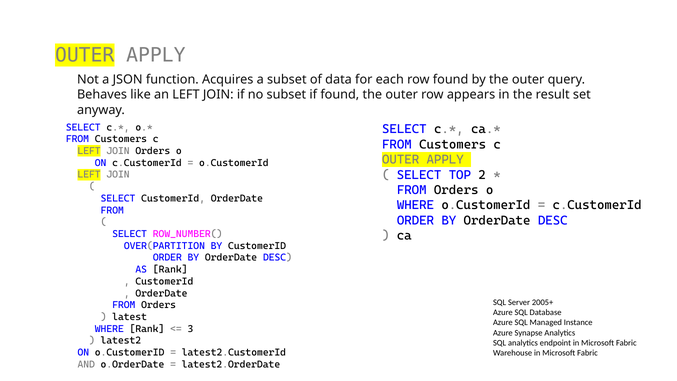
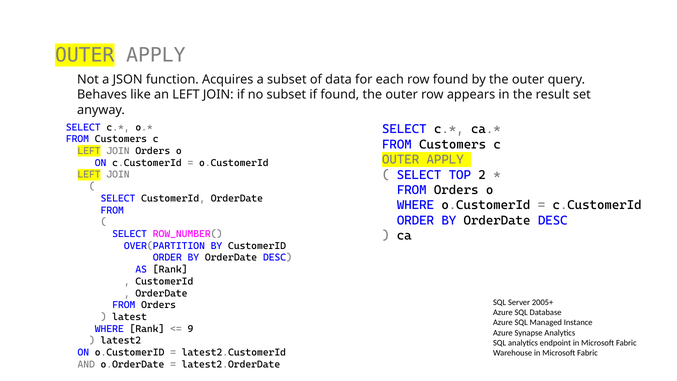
3: 3 -> 9 (190, 329)
